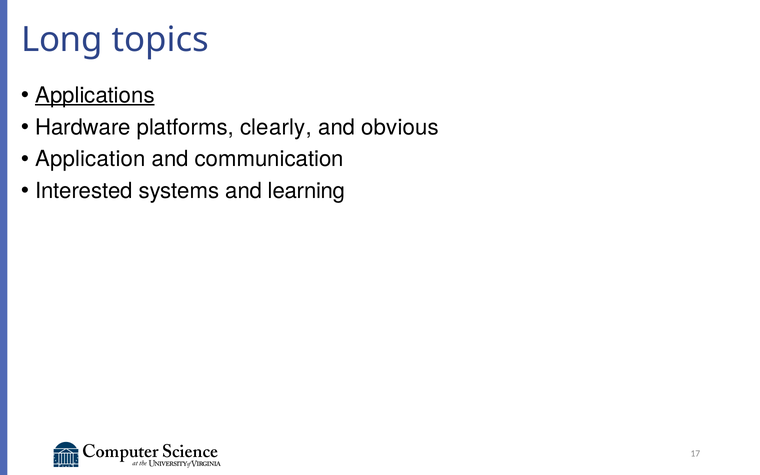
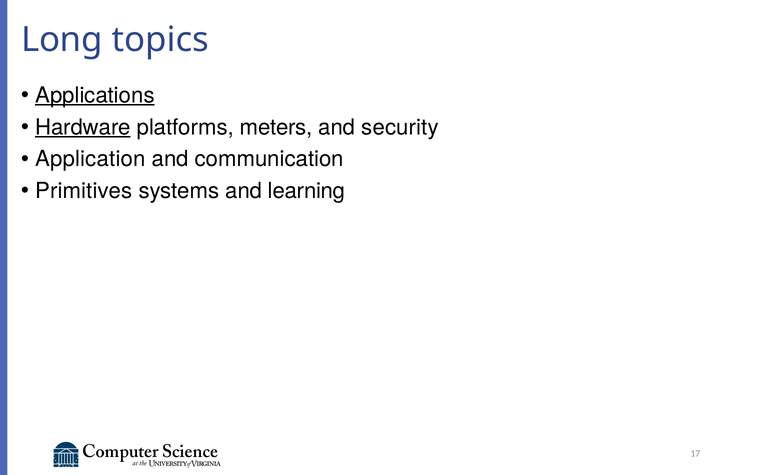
Hardware underline: none -> present (83, 127)
clearly: clearly -> meters (276, 127)
obvious: obvious -> security (400, 127)
Interested: Interested -> Primitives (84, 191)
